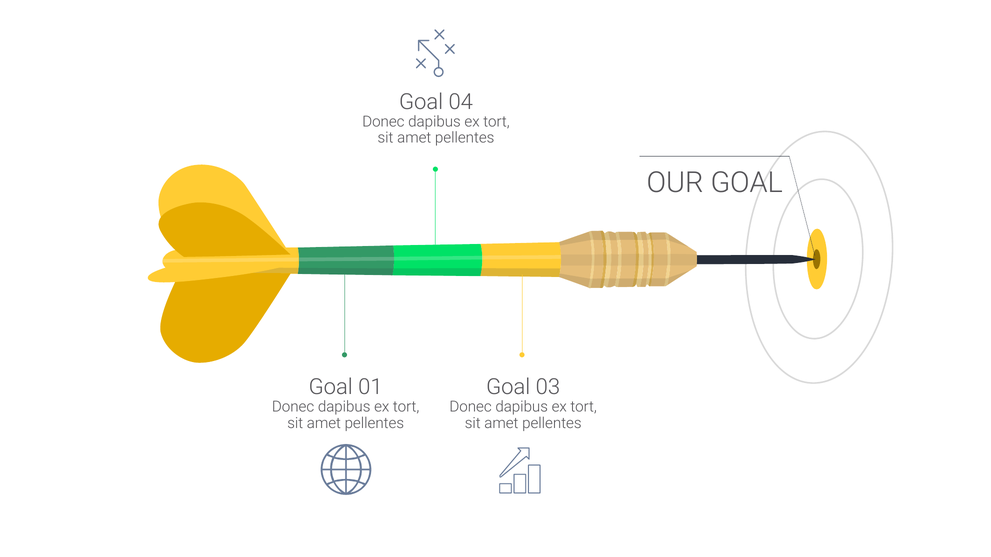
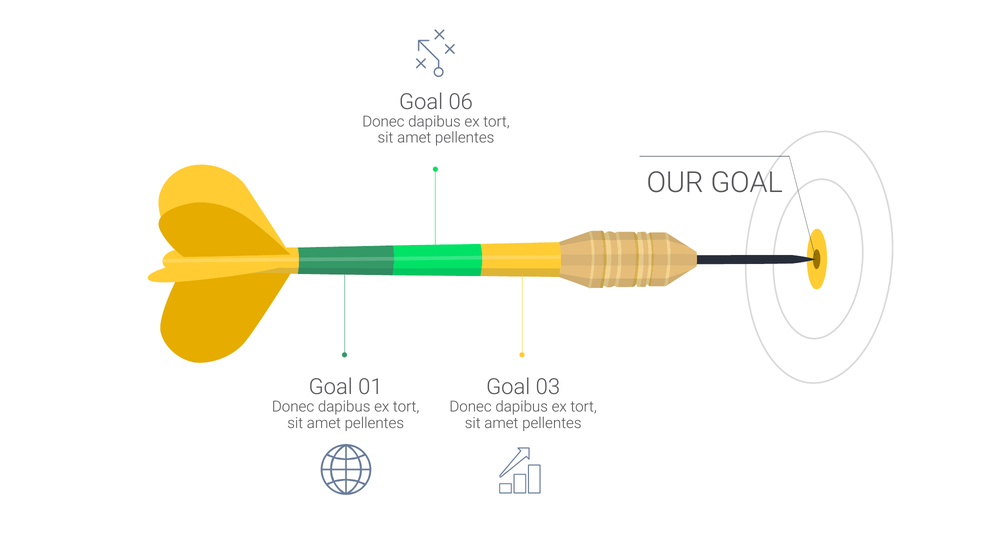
04: 04 -> 06 (461, 102)
